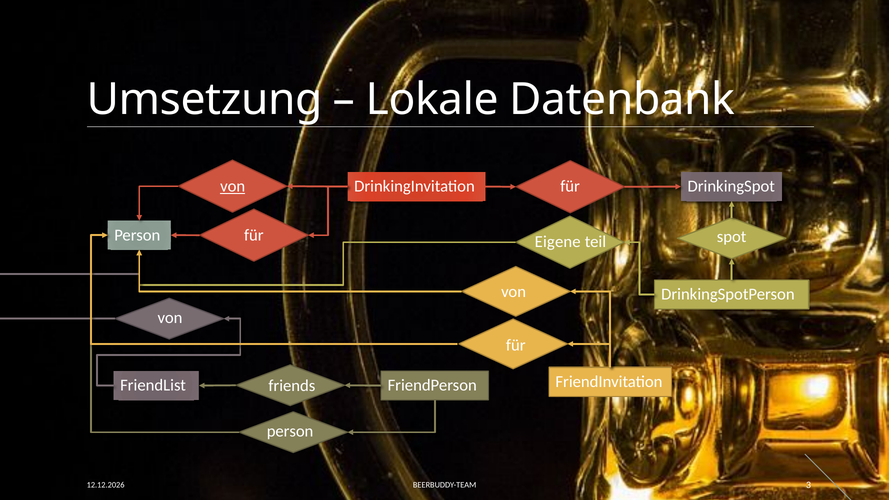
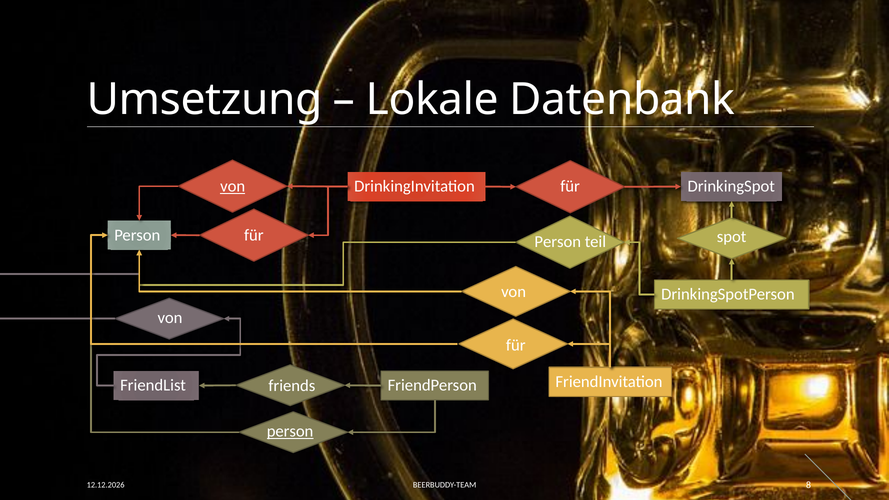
Eigene: Eigene -> Person (558, 242)
person underline: none -> present (290, 431)
3: 3 -> 8 (808, 485)
